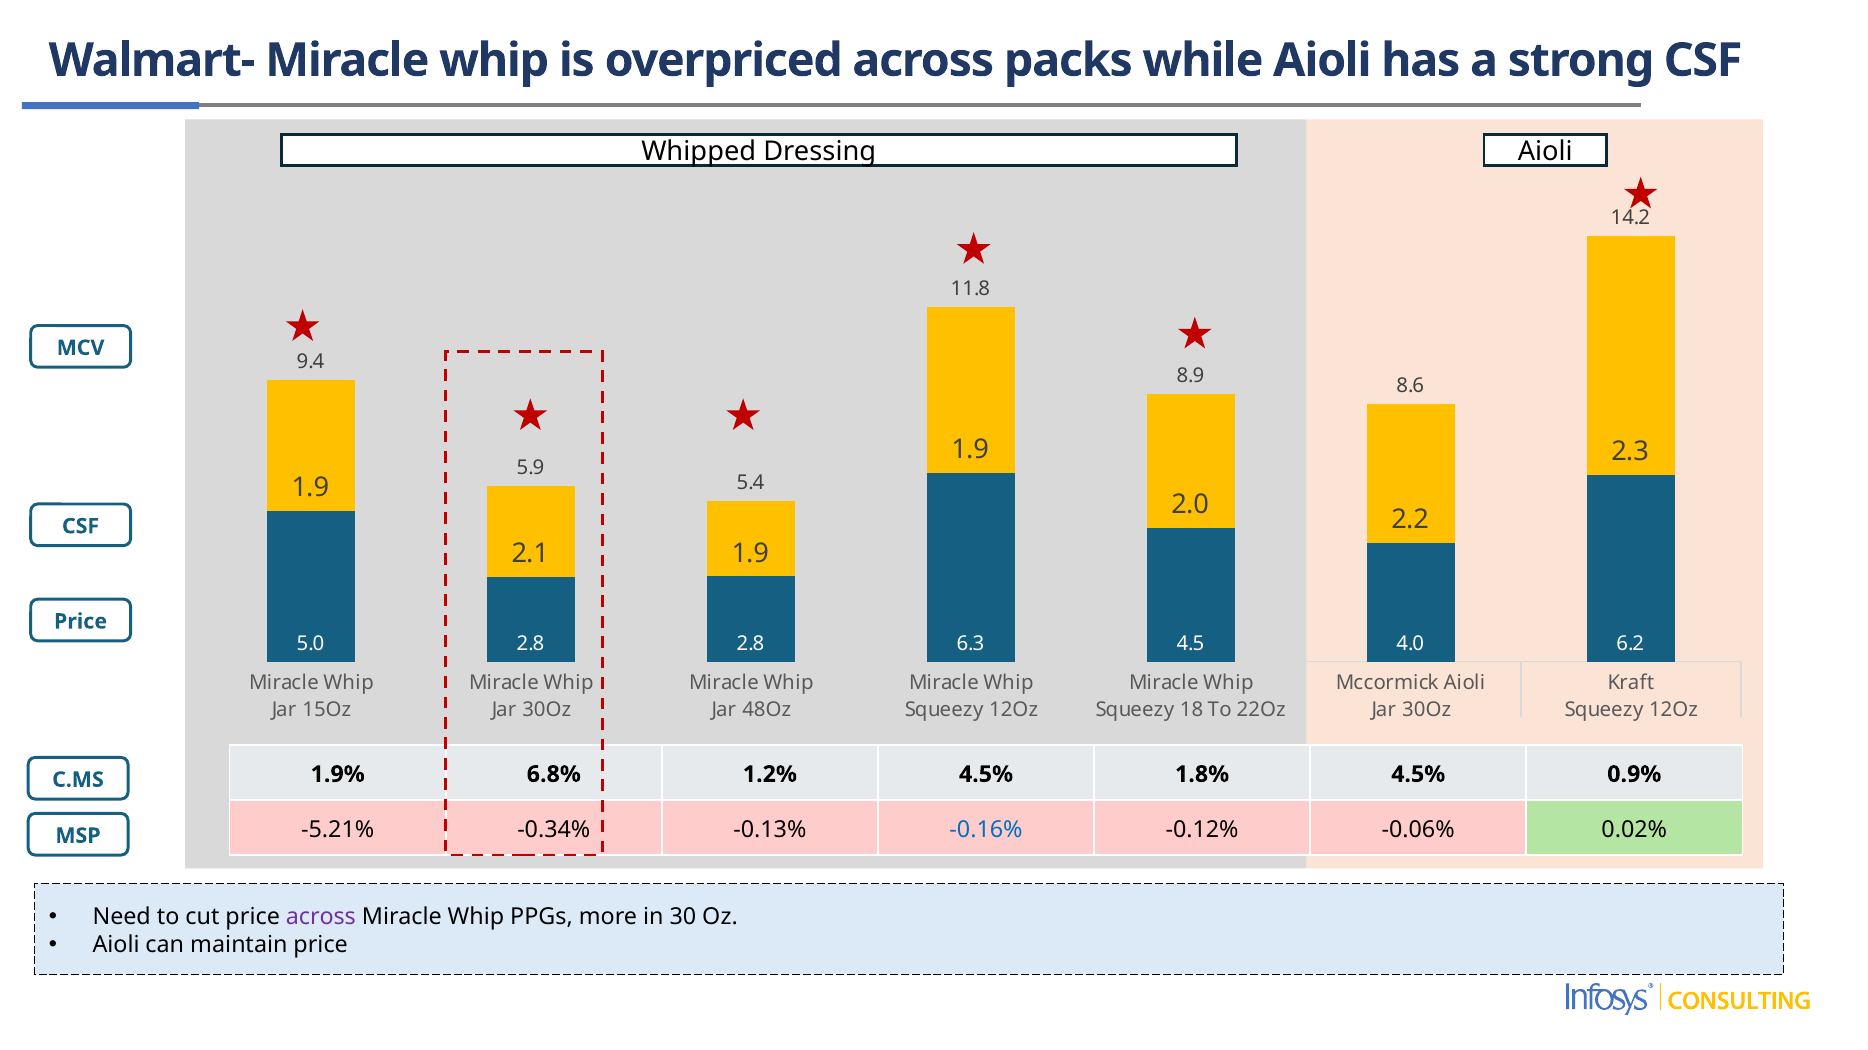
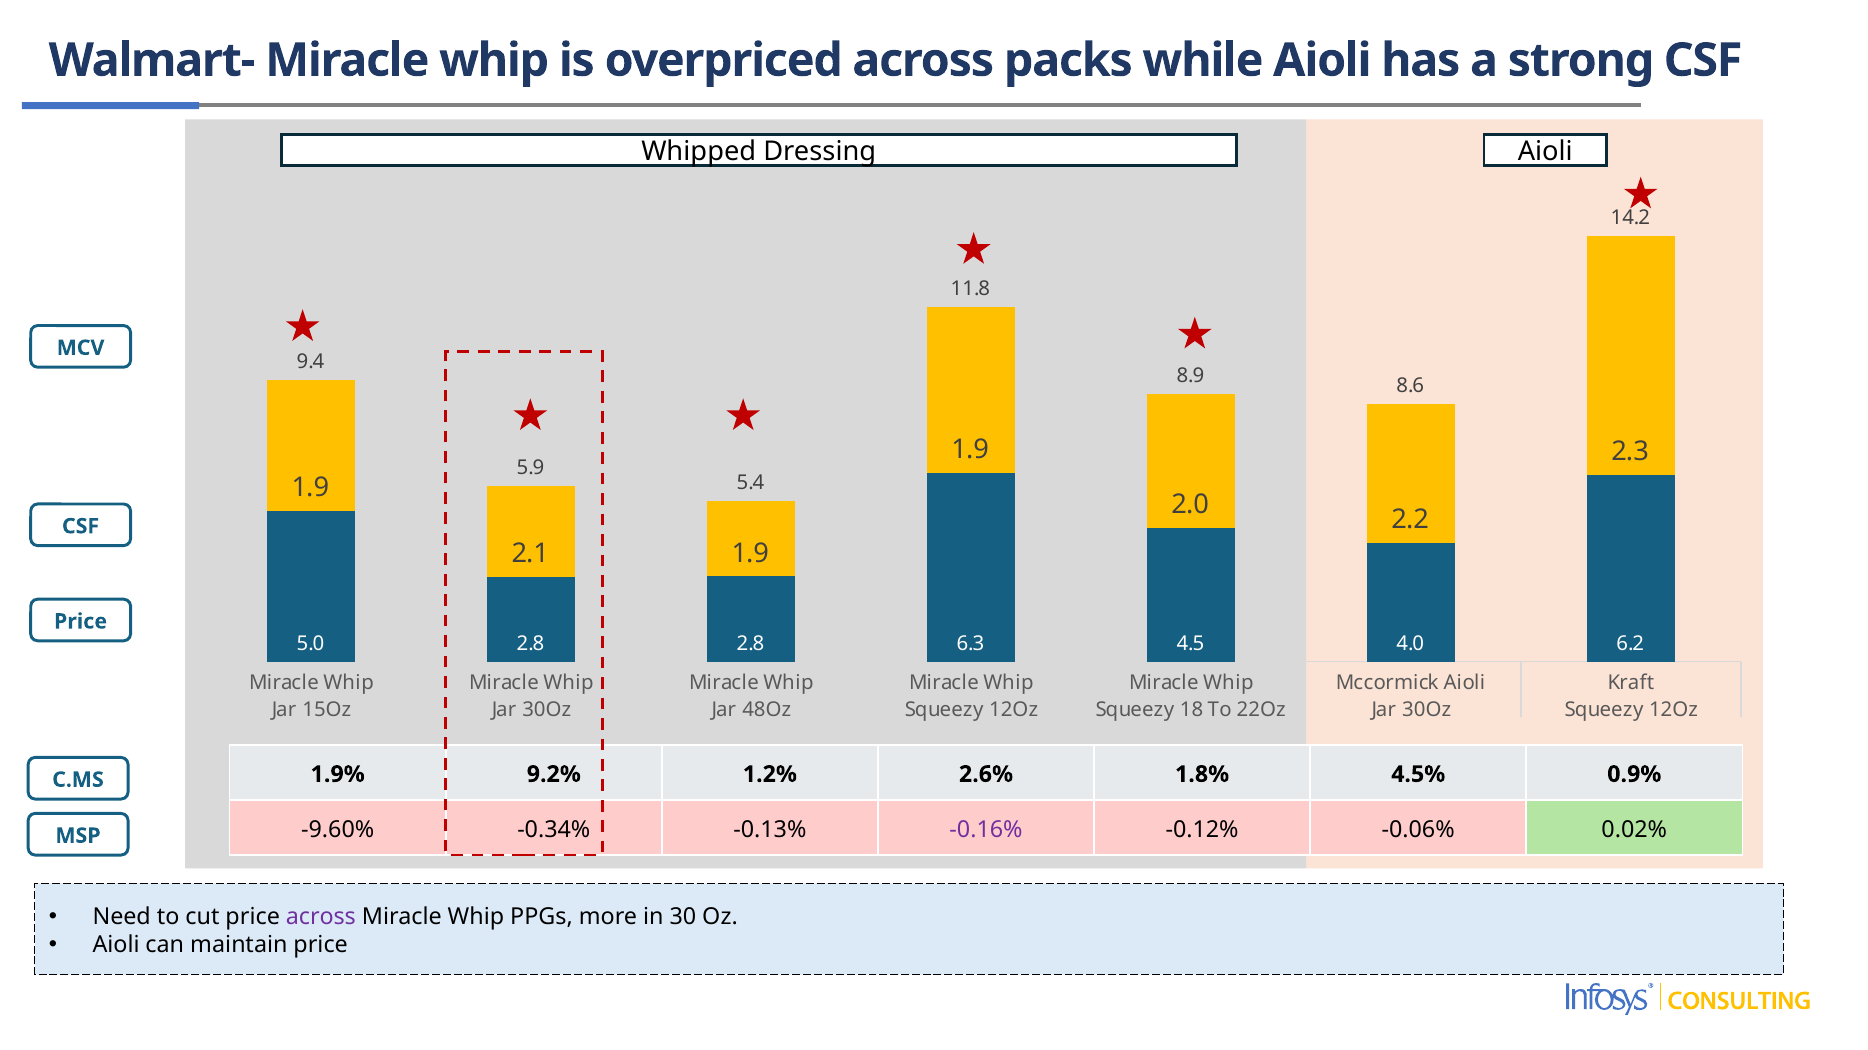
6.8%: 6.8% -> 9.2% (554, 775)
1.2% 4.5%: 4.5% -> 2.6% (986, 775)
-5.21%: -5.21% -> -9.60% (338, 830)
-0.16% colour: blue -> purple (986, 830)
